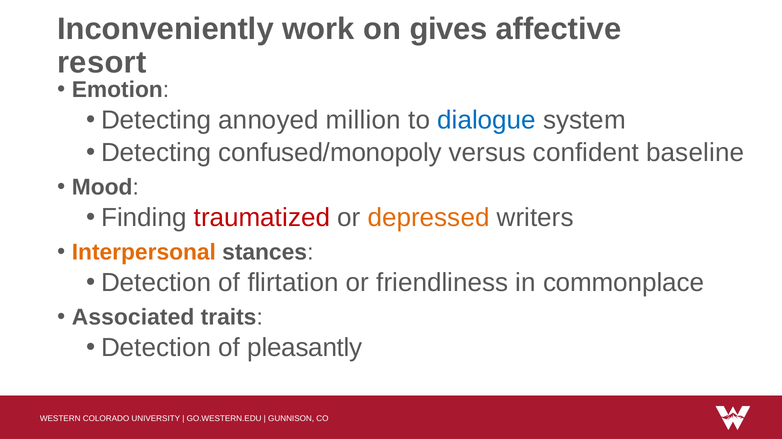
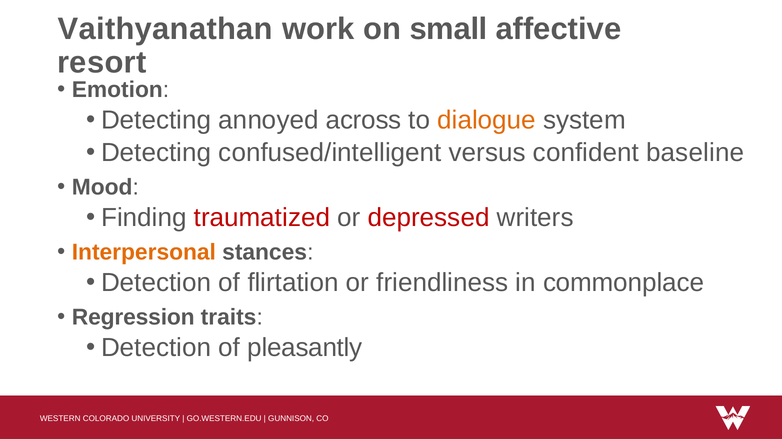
Inconveniently: Inconveniently -> Vaithyanathan (165, 29)
gives: gives -> small (448, 29)
million: million -> across (364, 120)
dialogue colour: blue -> orange (487, 120)
confused/monopoly: confused/monopoly -> confused/intelligent (330, 152)
depressed colour: orange -> red (429, 217)
Associated: Associated -> Regression (133, 317)
